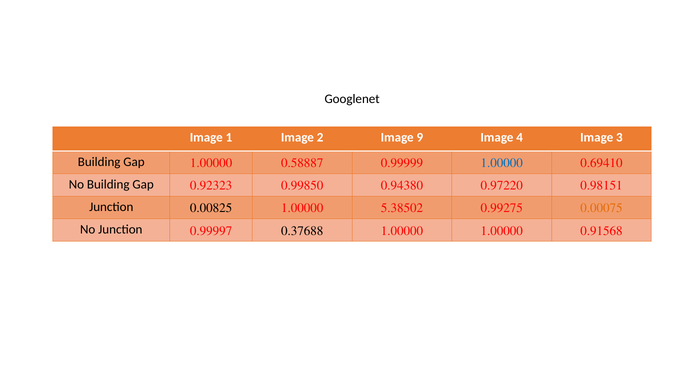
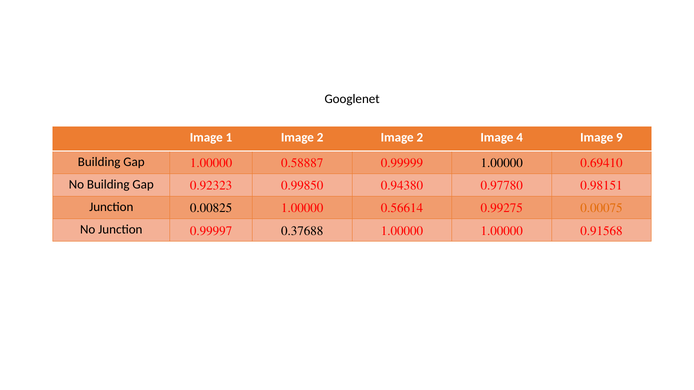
2 Image 9: 9 -> 2 (420, 138)
3: 3 -> 9 (619, 138)
1.00000 colour: blue -> black (502, 163)
0.97220: 0.97220 -> 0.97780 (502, 186)
5.38502: 5.38502 -> 0.56614 (402, 208)
